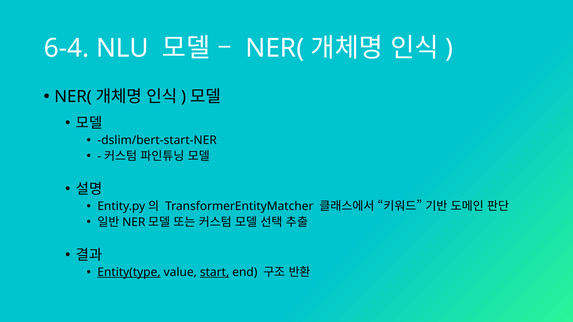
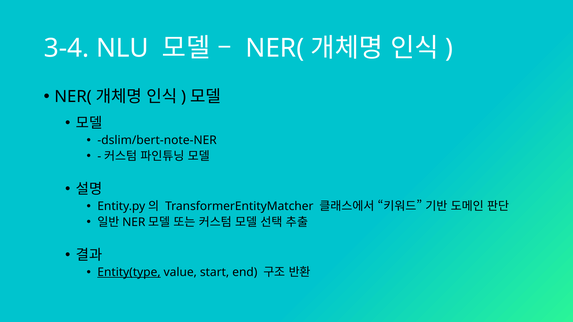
6-4: 6-4 -> 3-4 (66, 48)
dslim/bert-start-NER: dslim/bert-start-NER -> dslim/bert-note-NER (157, 140)
start underline: present -> none (215, 273)
